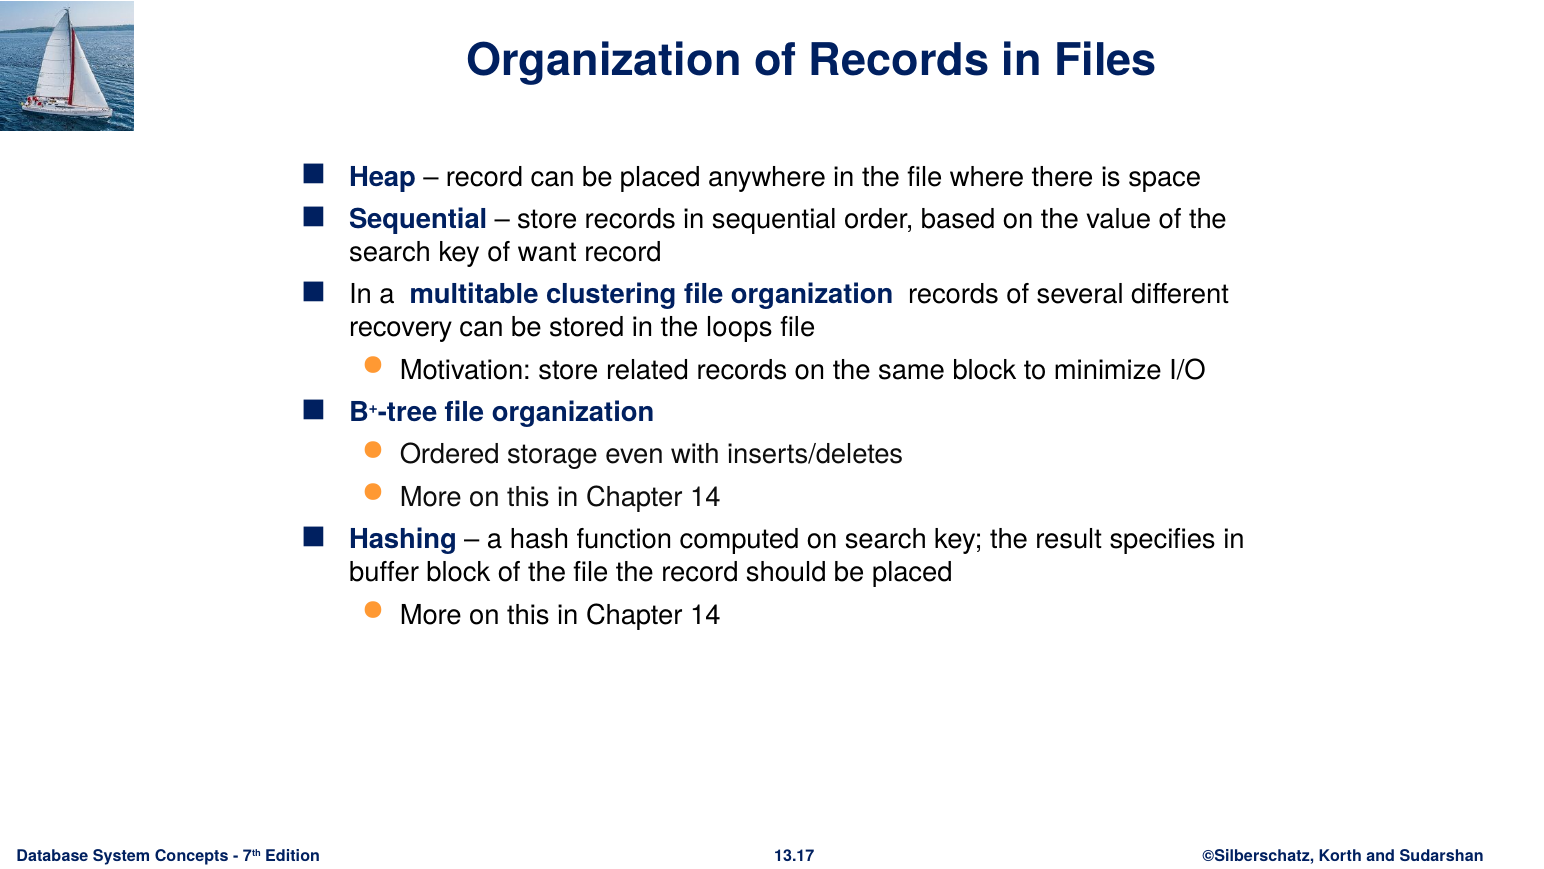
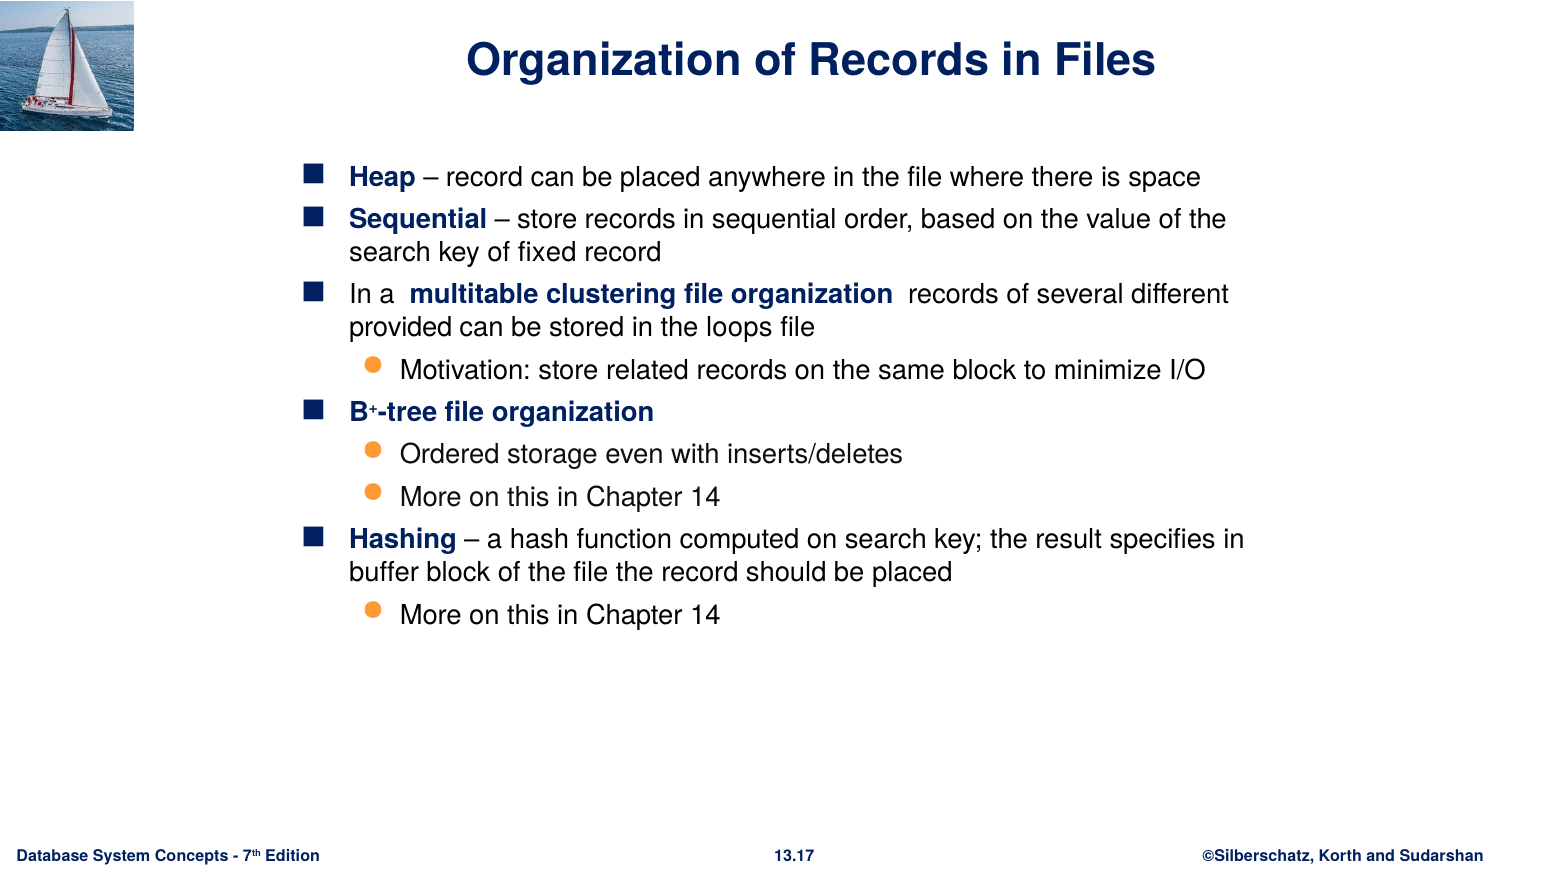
want: want -> fixed (547, 252)
recovery: recovery -> provided (401, 328)
